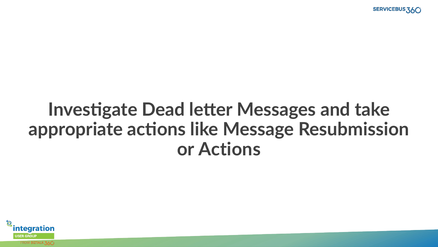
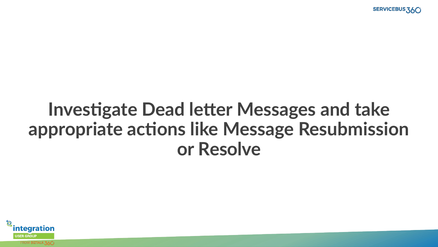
or Actions: Actions -> Resolve (230, 149)
